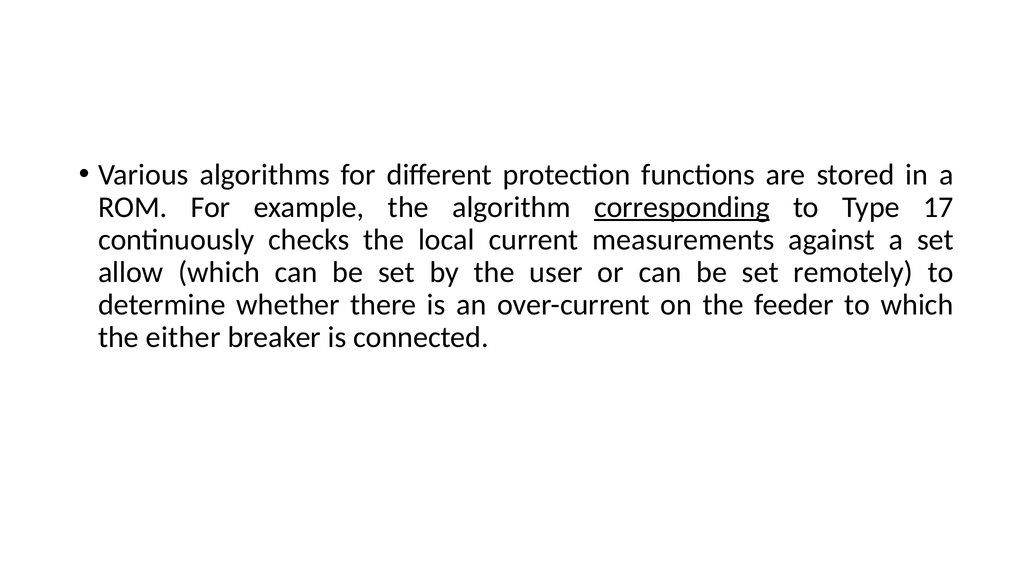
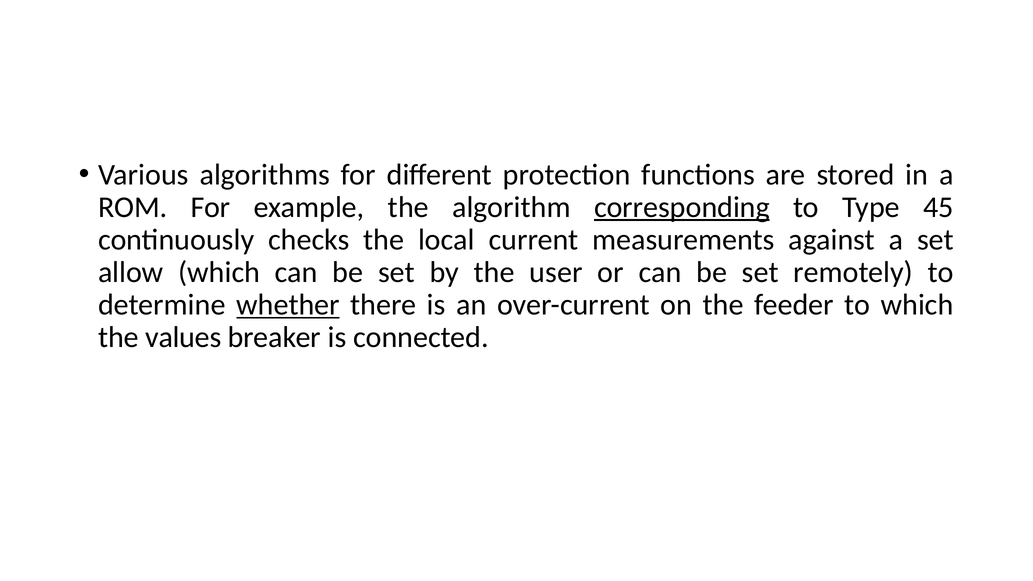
17: 17 -> 45 (938, 207)
whether underline: none -> present (288, 305)
either: either -> values (183, 337)
